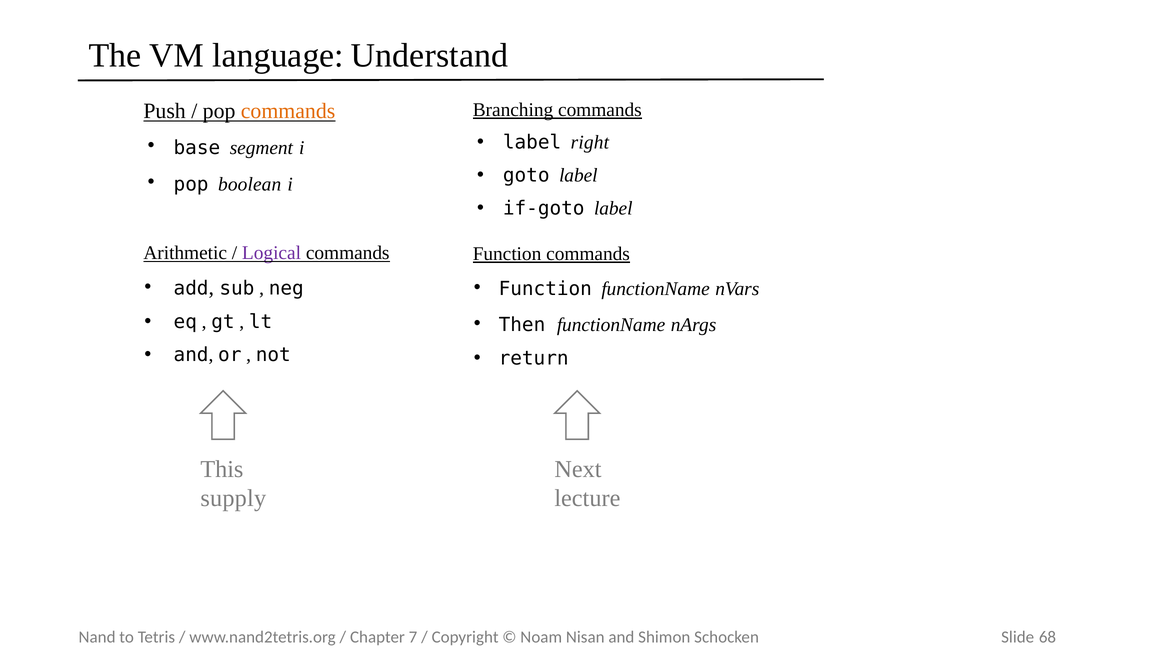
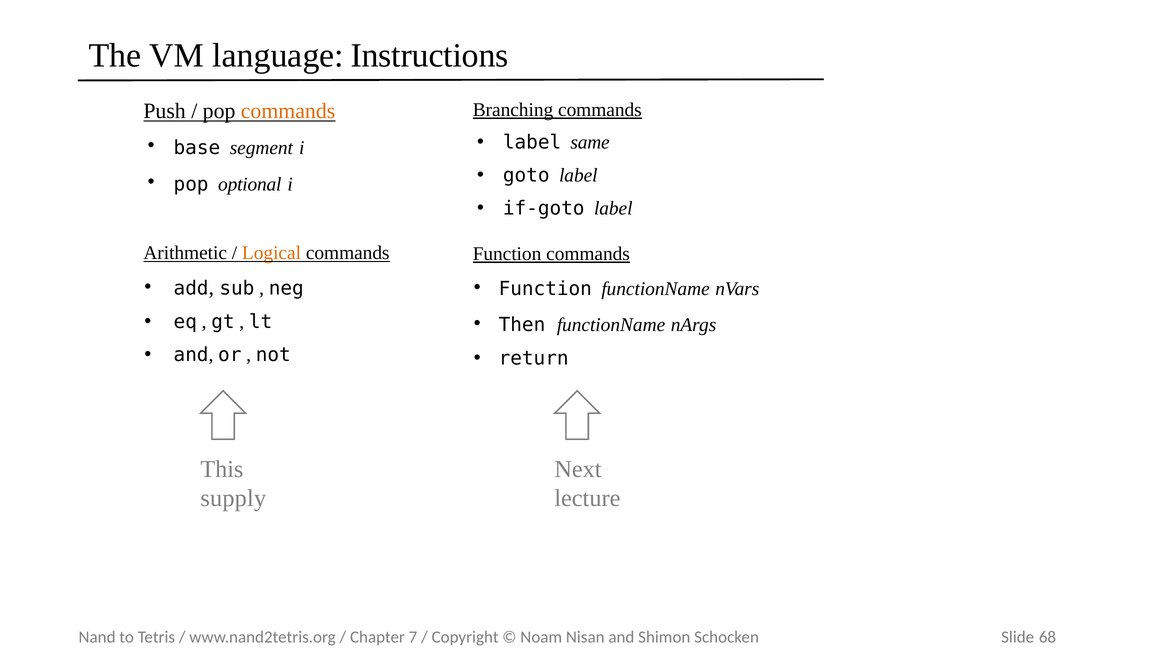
Understand: Understand -> Instructions (430, 56)
right: right -> same (590, 143)
boolean: boolean -> optional (250, 184)
Logical colour: purple -> orange (271, 253)
